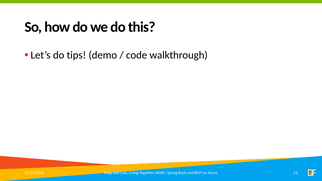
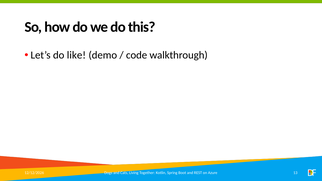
tips: tips -> like (76, 55)
